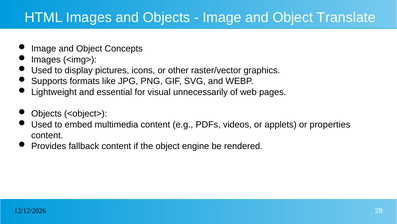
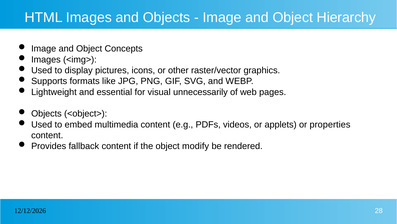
Translate: Translate -> Hierarchy (346, 17)
engine: engine -> modify (196, 146)
